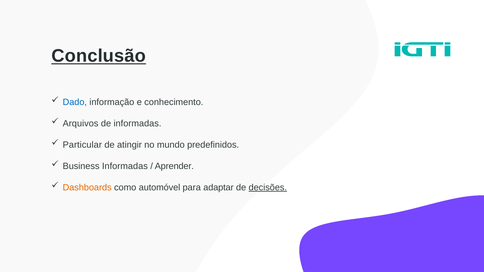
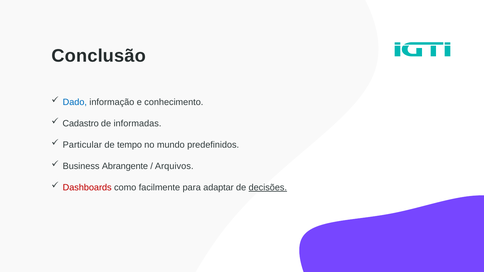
Conclusão underline: present -> none (99, 56)
Arquivos: Arquivos -> Cadastro (81, 123)
atingir: atingir -> tempo (130, 145)
Business Informadas: Informadas -> Abrangente (125, 166)
Aprender: Aprender -> Arquivos (174, 166)
Dashboards colour: orange -> red (87, 188)
automóvel: automóvel -> facilmente (159, 188)
